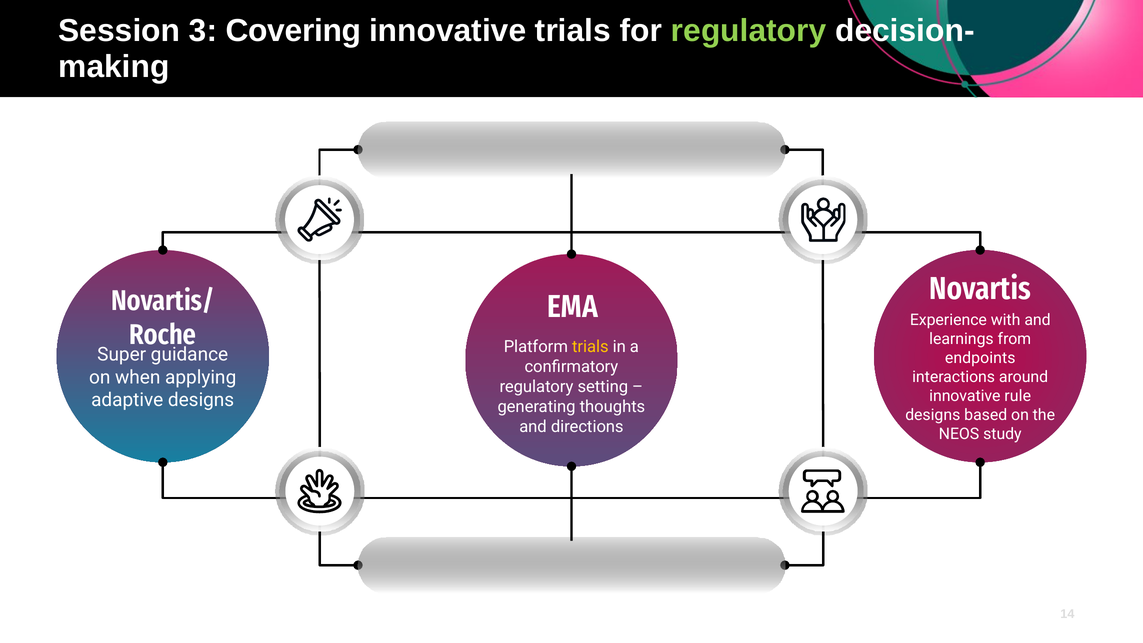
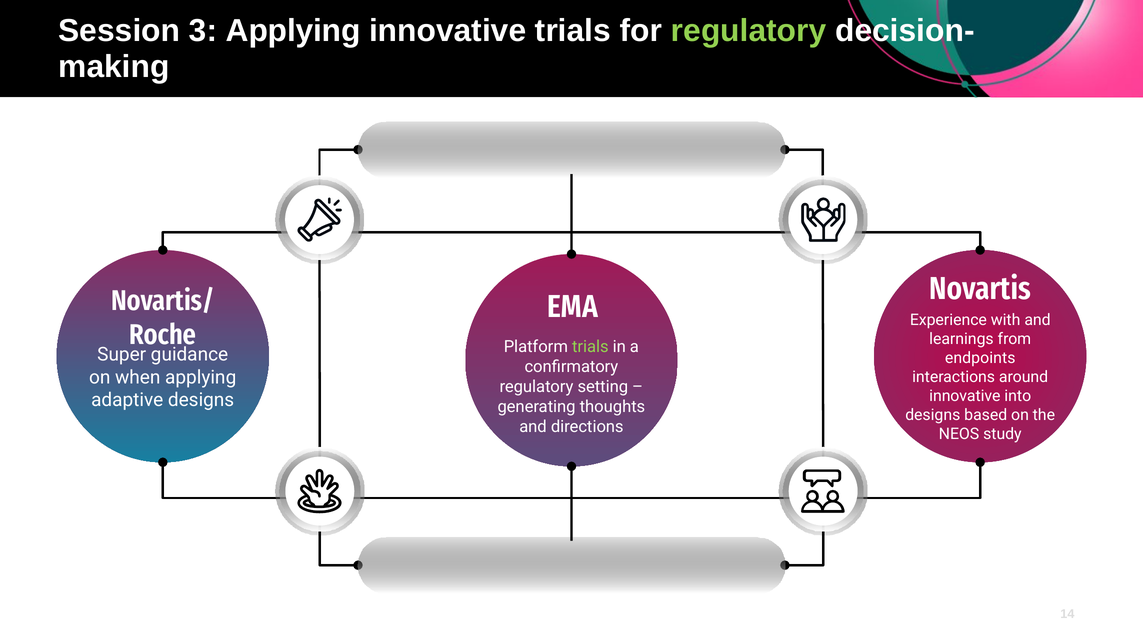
3 Covering: Covering -> Applying (293, 31)
trials colour: yellow -> light green (590, 347)
rule: rule -> into (1018, 396)
